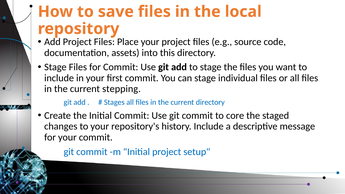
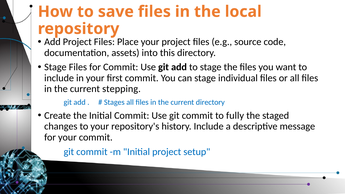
core: core -> fully (235, 116)
